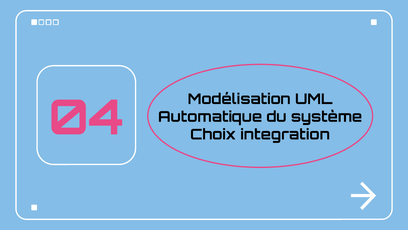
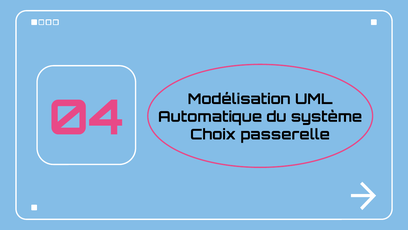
integration: integration -> passerelle (285, 134)
